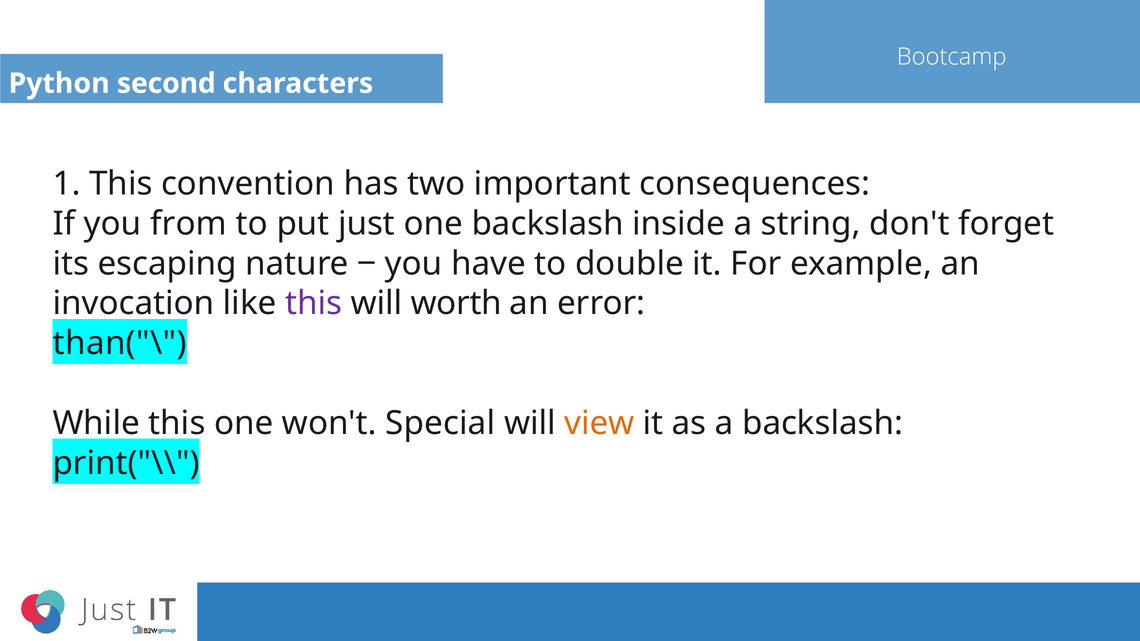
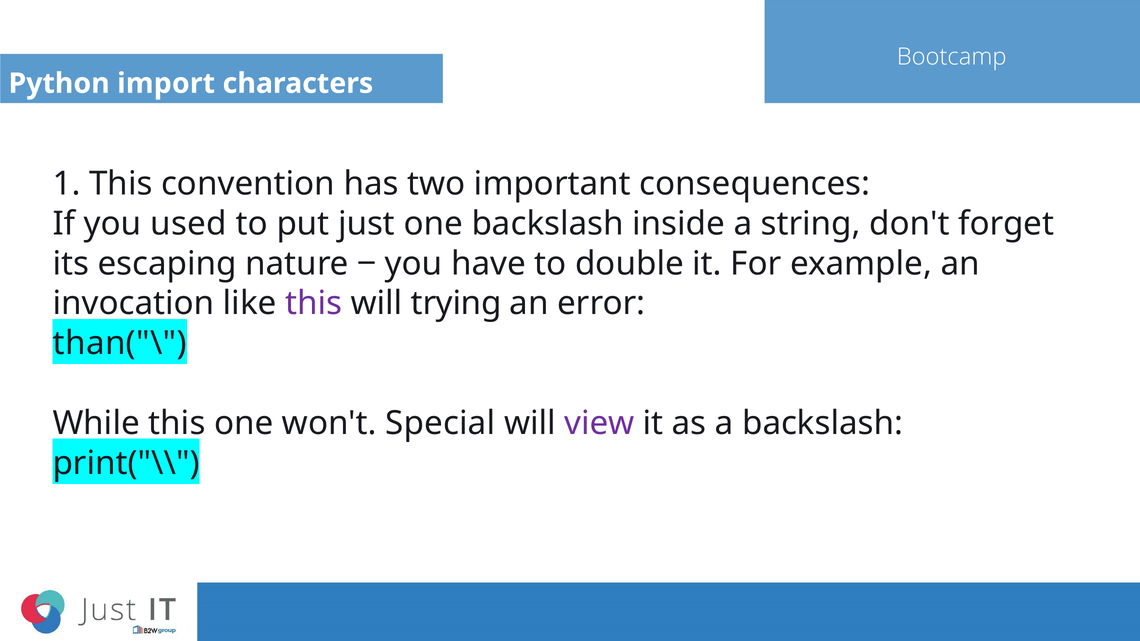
second: second -> import (166, 83)
from: from -> used (188, 224)
worth: worth -> trying (456, 304)
view colour: orange -> purple (599, 423)
